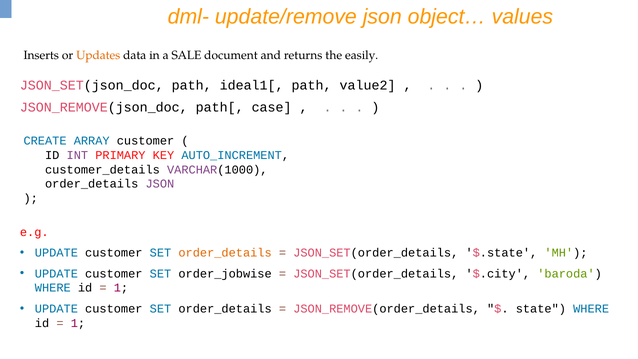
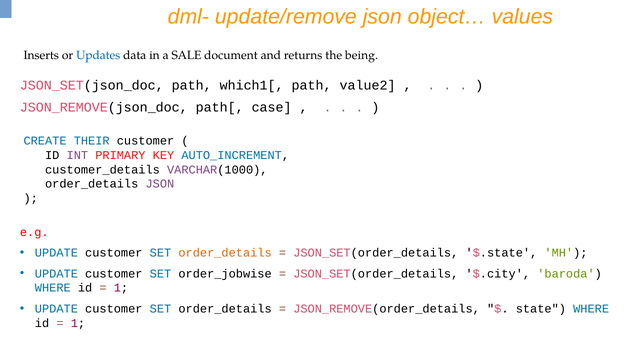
Updates colour: orange -> blue (98, 55)
easily: easily -> being (362, 55)
ideal1[: ideal1[ -> which1[ (252, 85)
ARRAY: ARRAY -> THEIR (92, 141)
